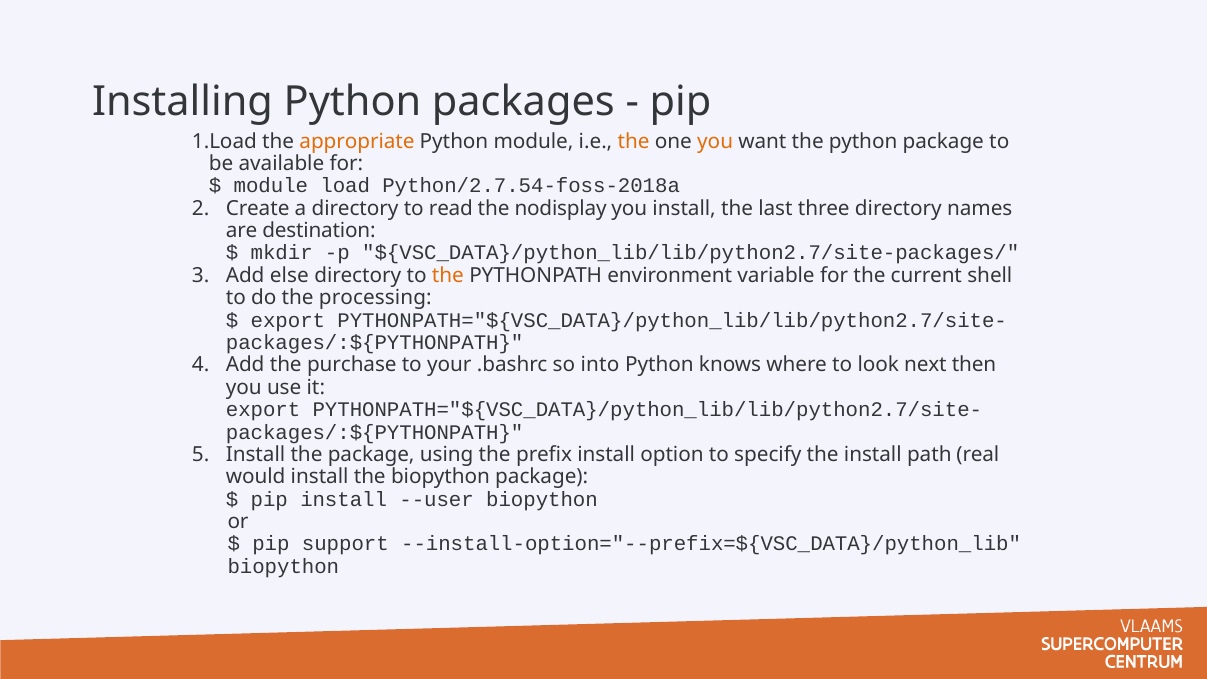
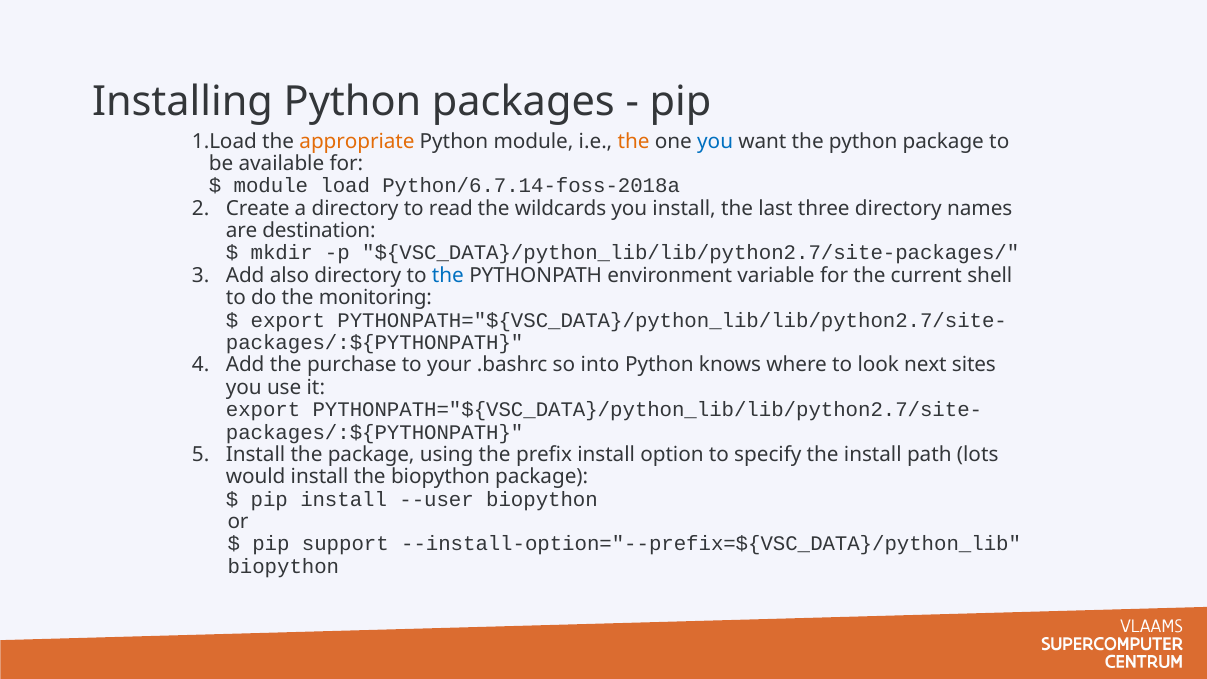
you colour: orange -> blue (715, 141)
Python/2.7.54-foss-2018a: Python/2.7.54-foss-2018a -> Python/6.7.14-foss-2018a (531, 186)
nodisplay: nodisplay -> wildcards (561, 208)
else: else -> also (289, 275)
the colour: orange -> blue (448, 275)
processing: processing -> monitoring (375, 298)
then: then -> sites (974, 365)
real: real -> lots (978, 455)
